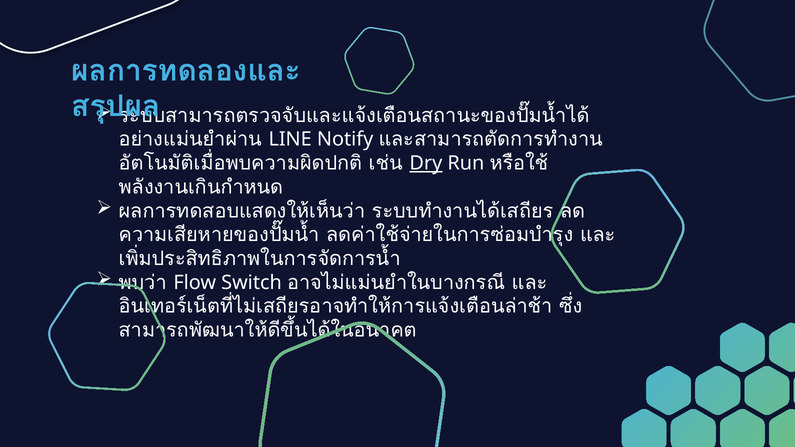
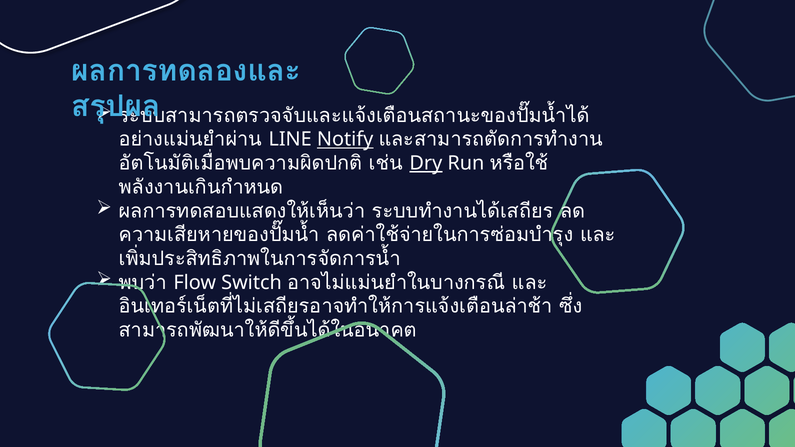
Notify underline: none -> present (345, 139)
